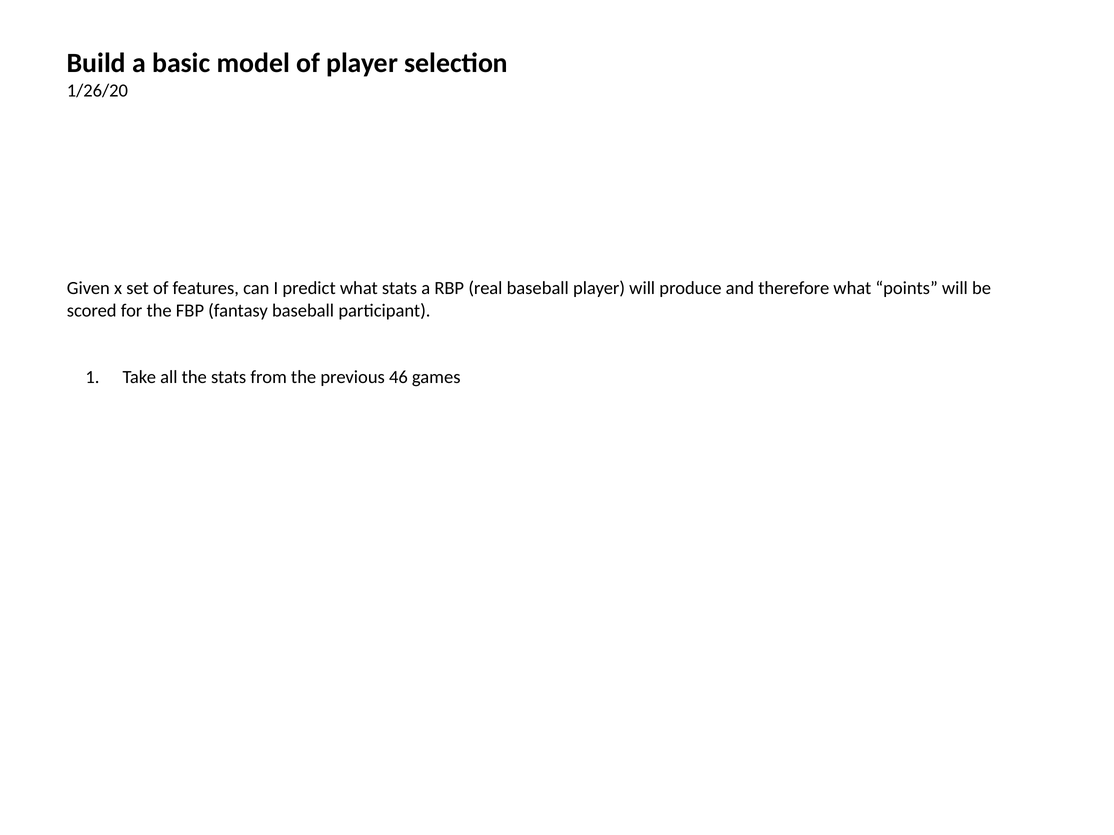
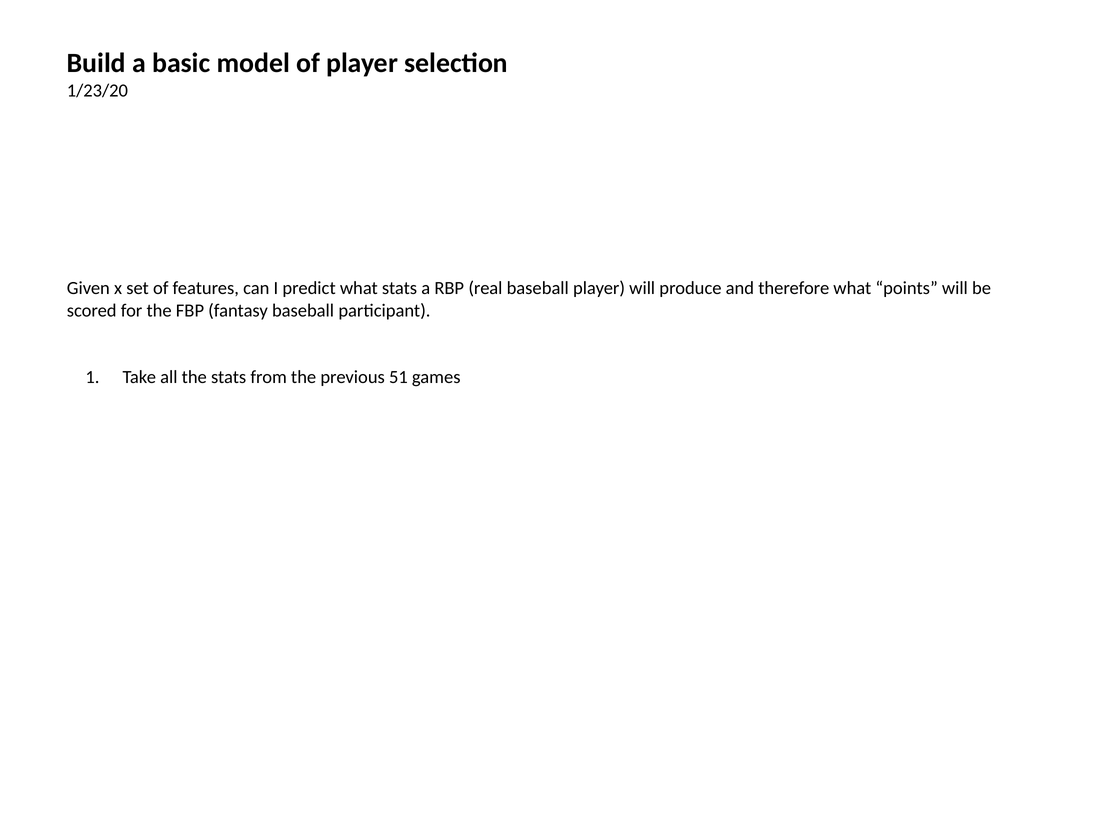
1/26/20: 1/26/20 -> 1/23/20 (97, 90)
46: 46 -> 51 (398, 378)
